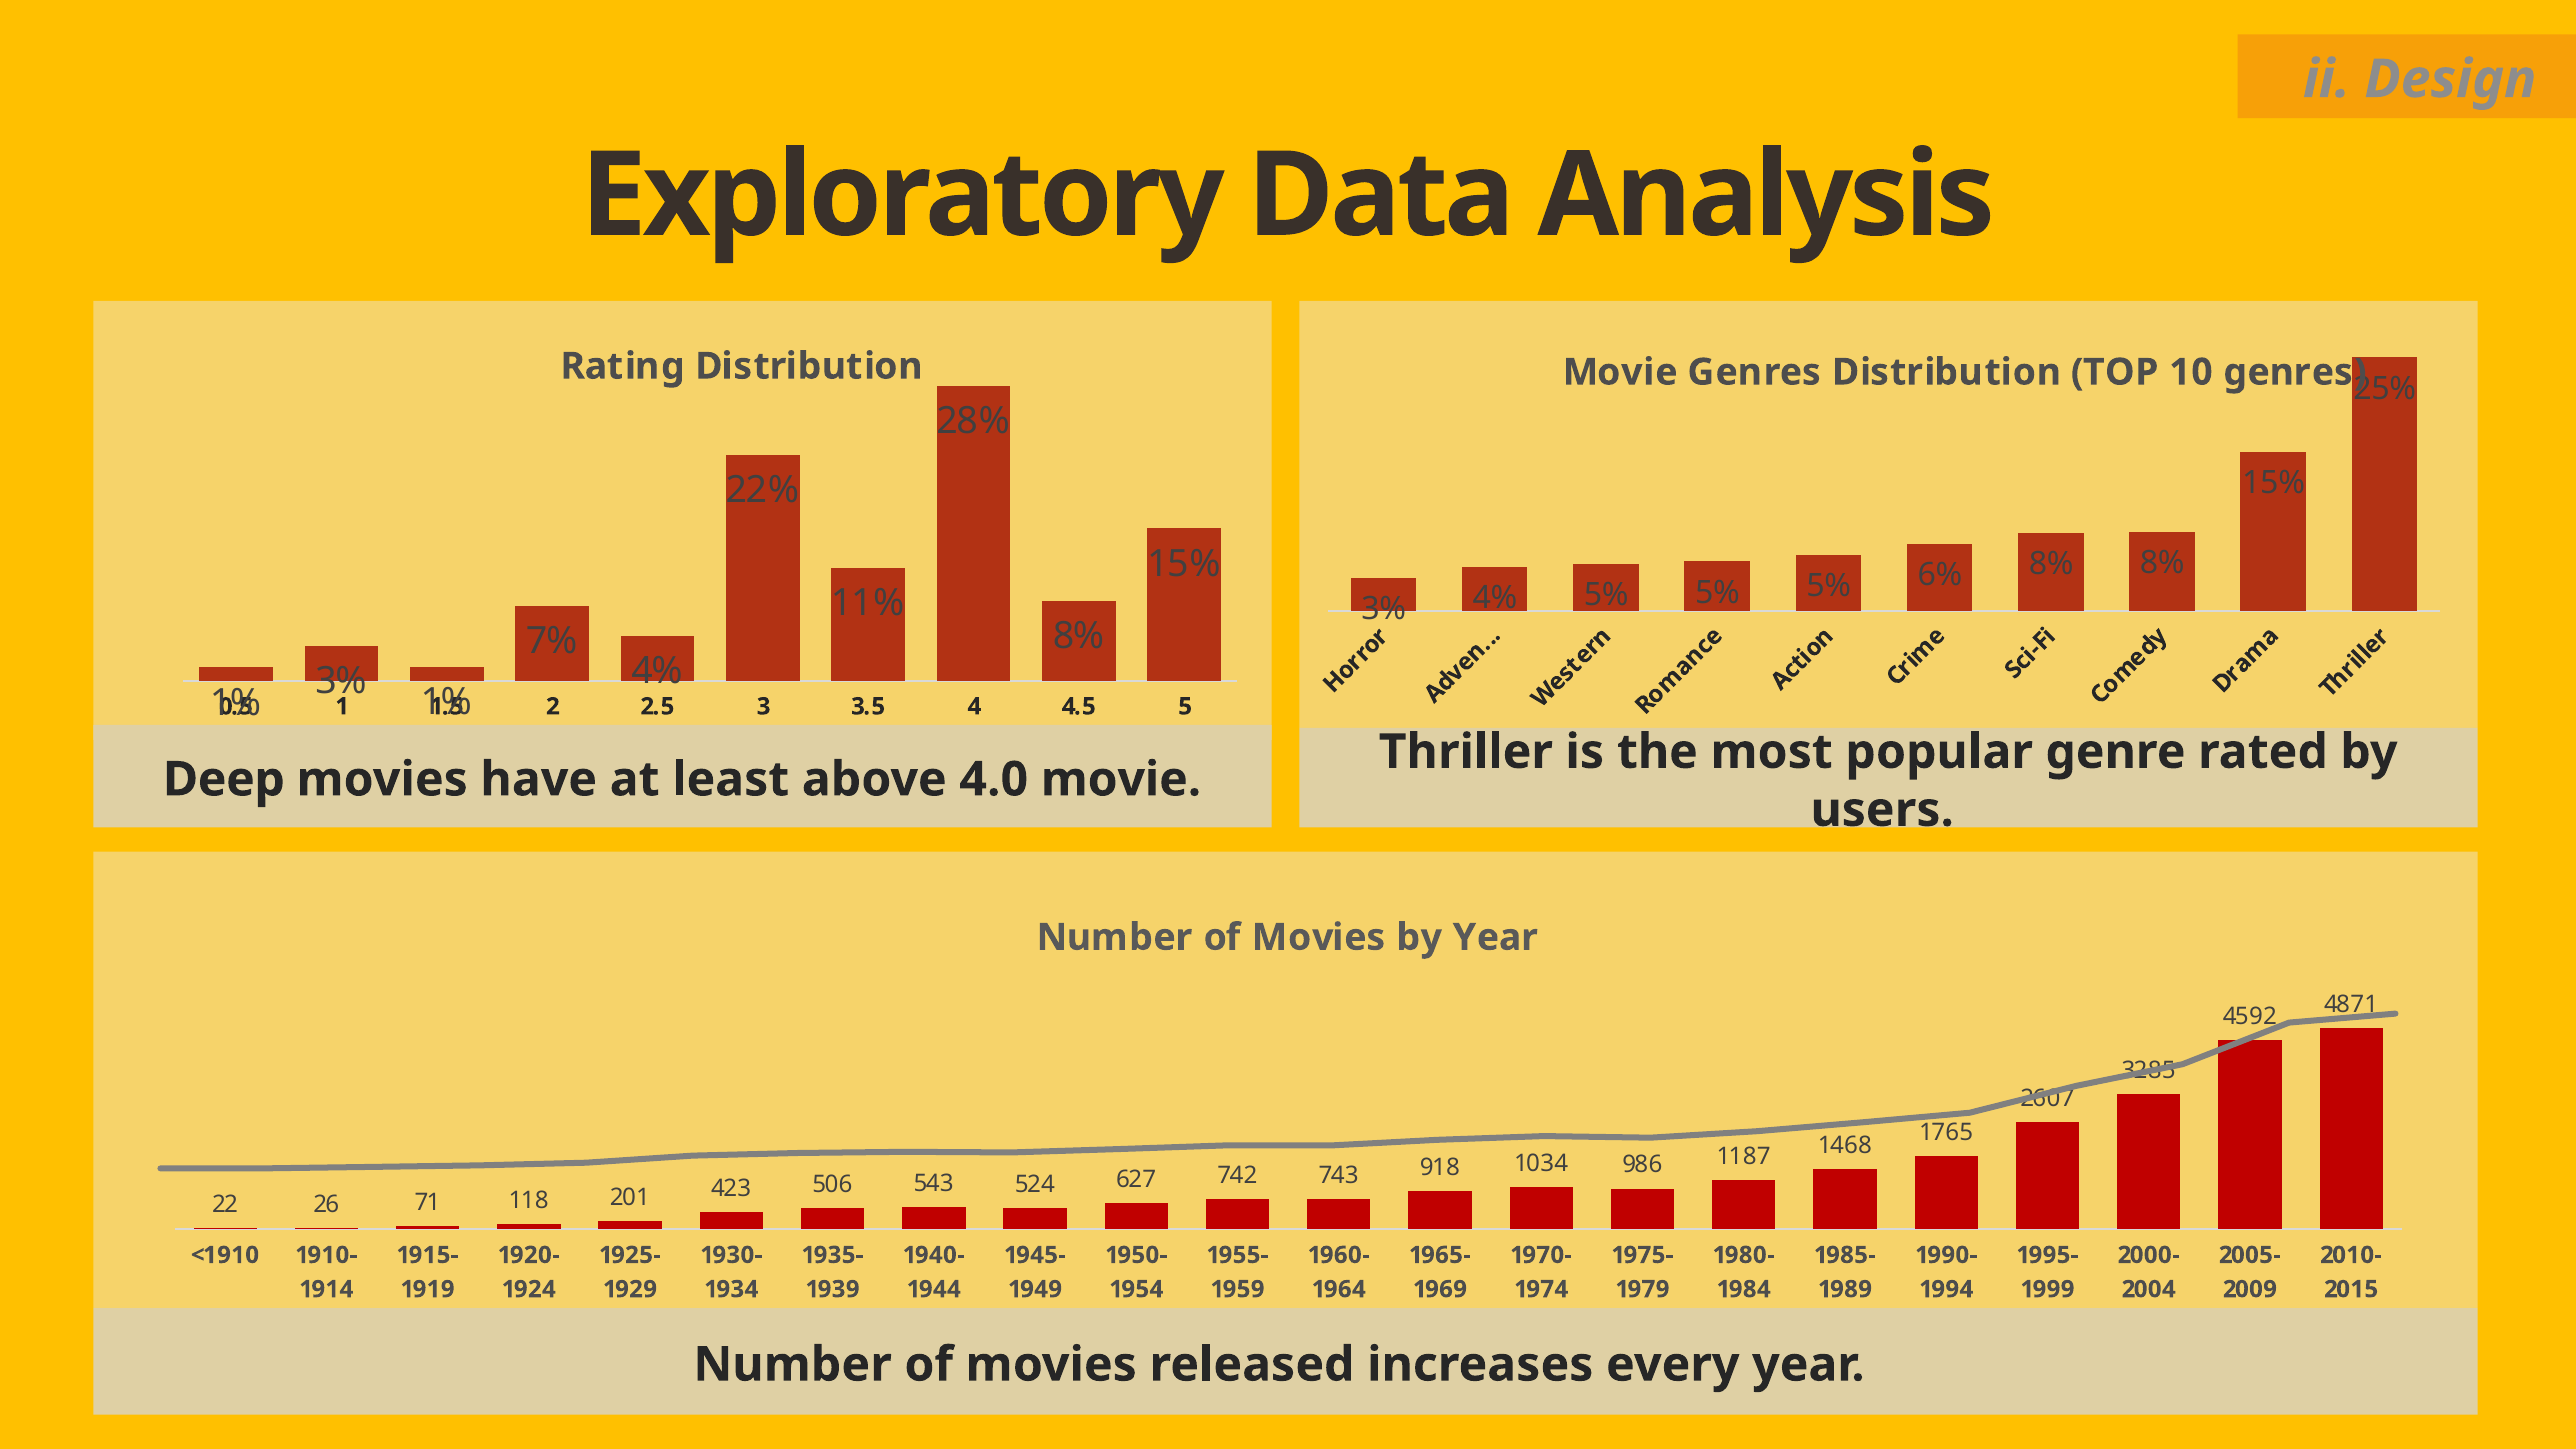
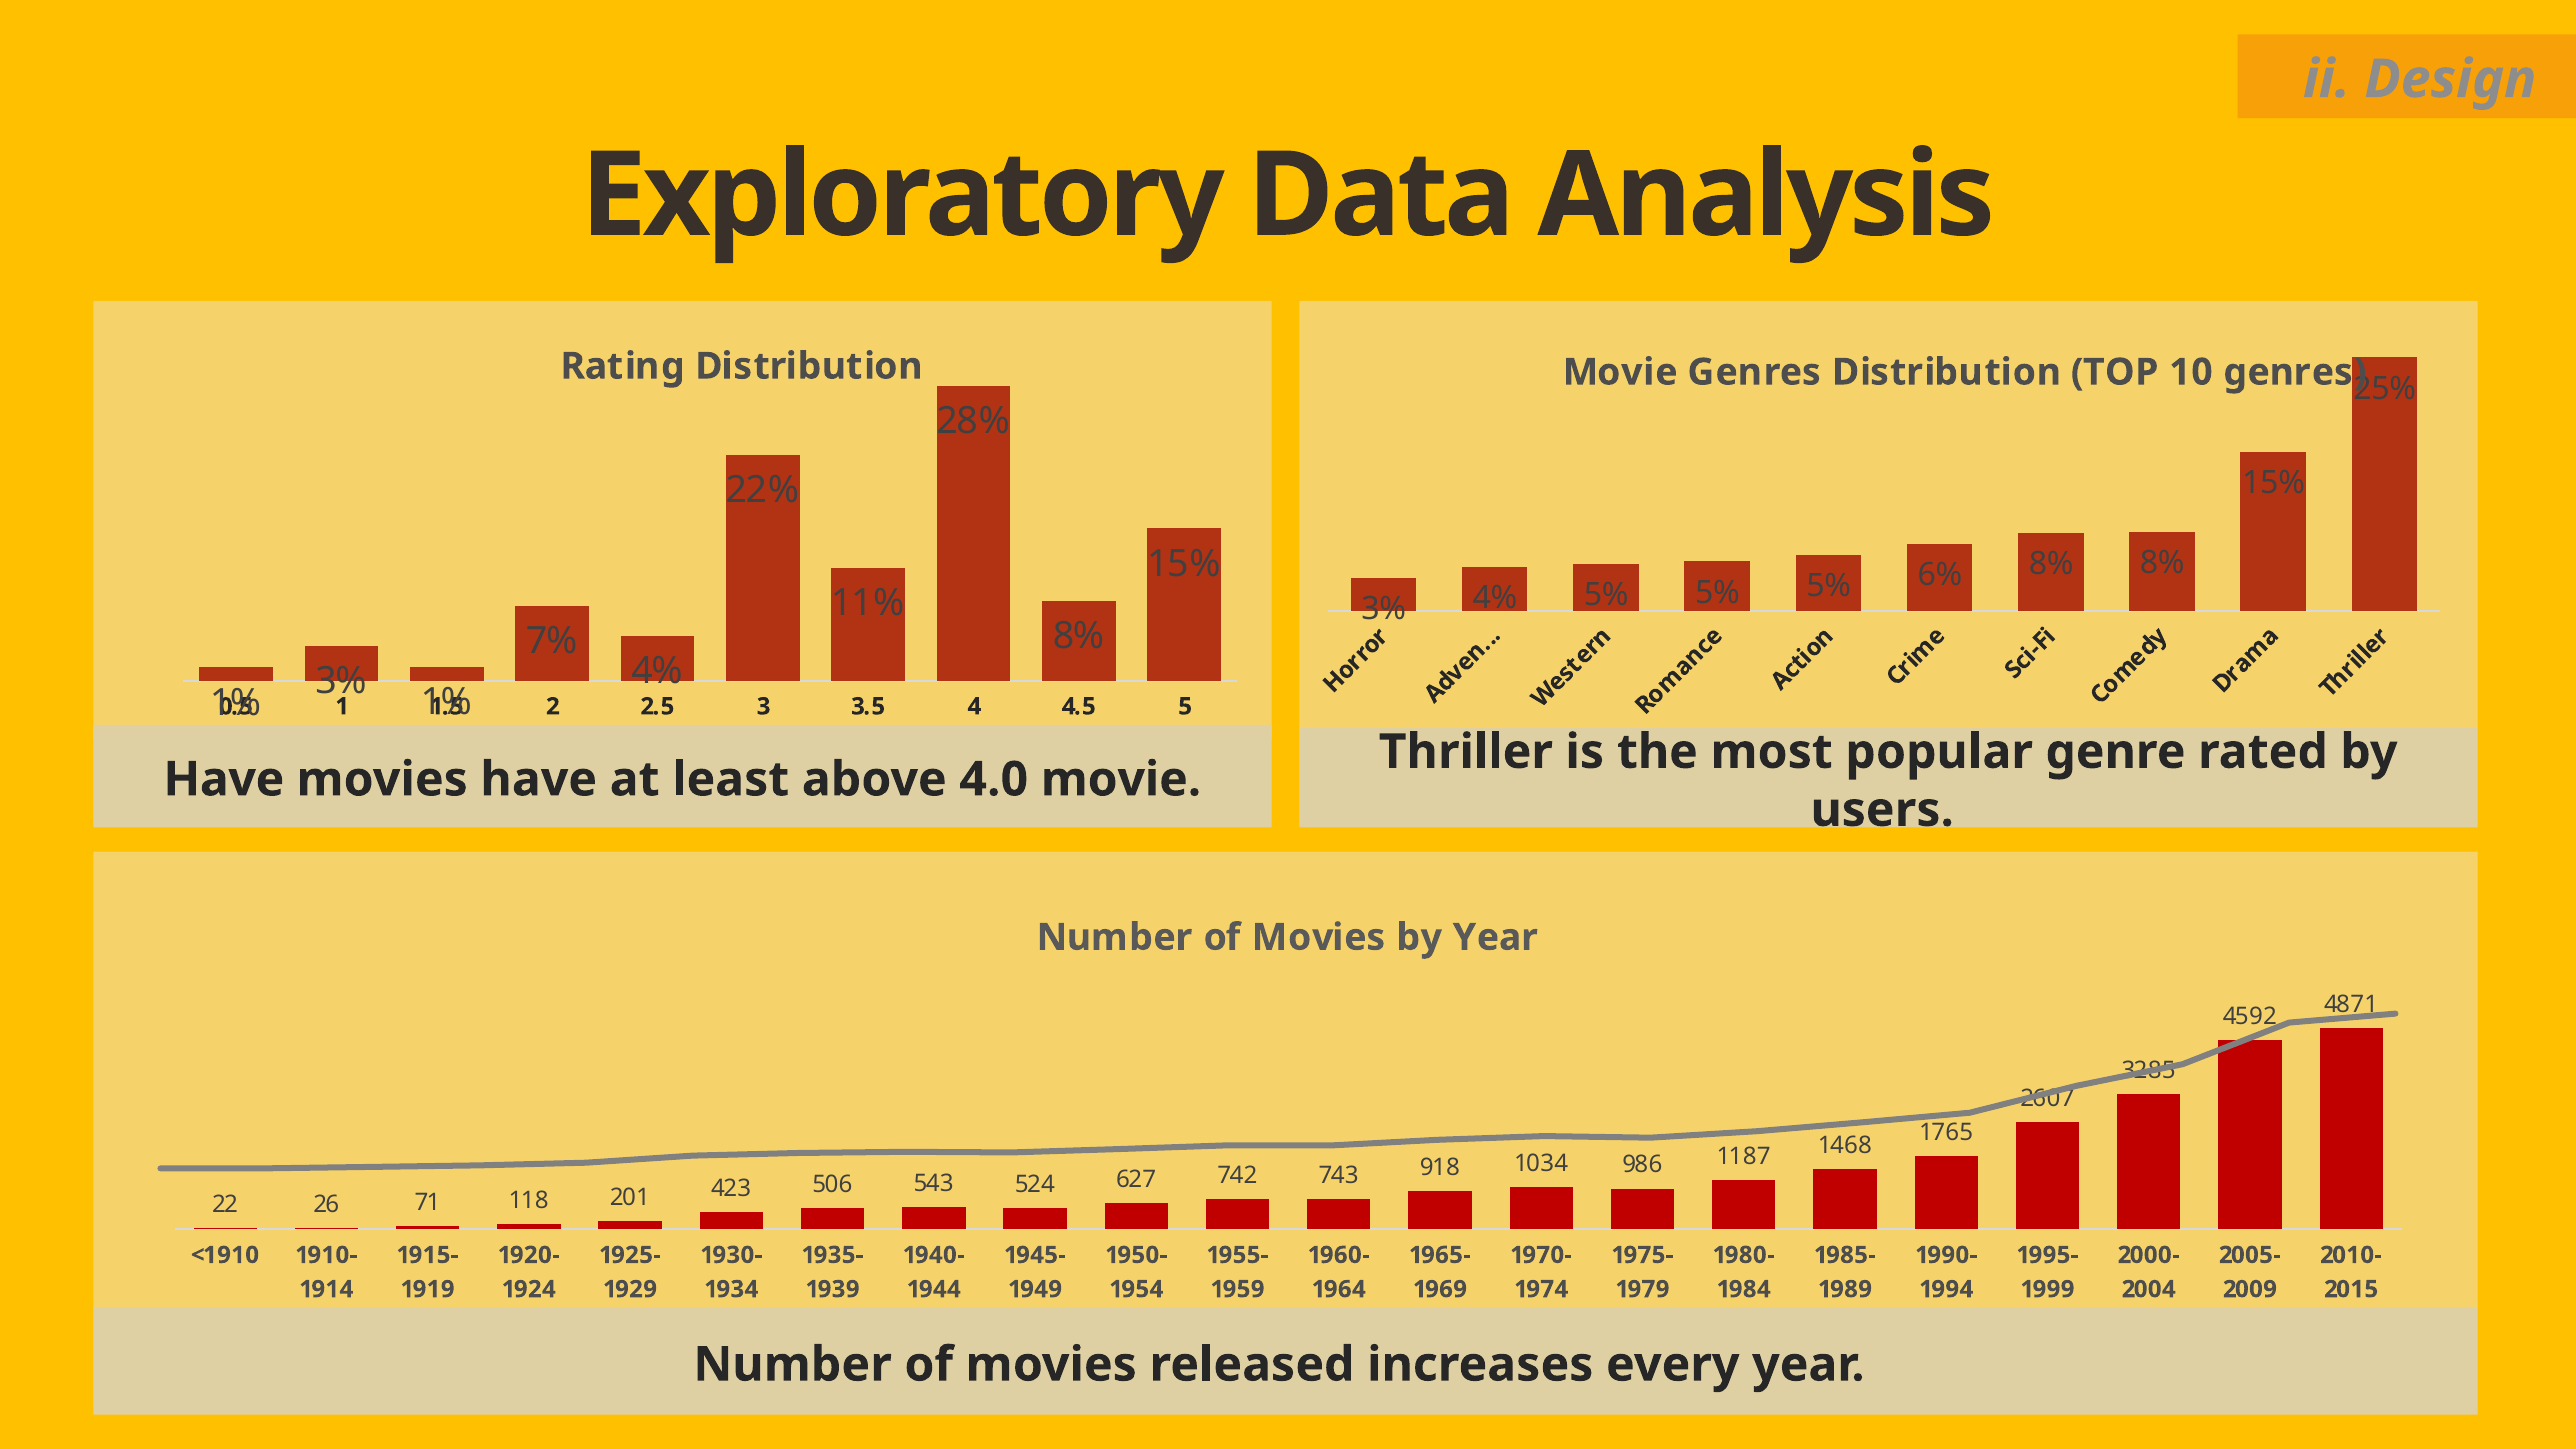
Deep: Deep -> Have (224, 780)
